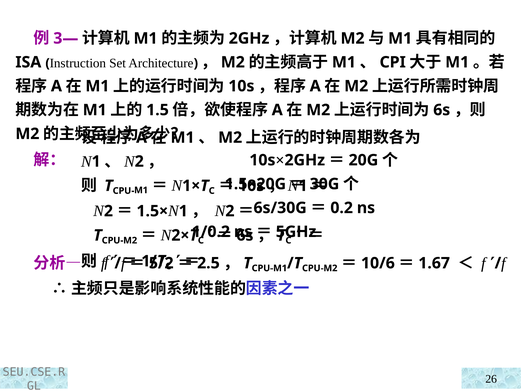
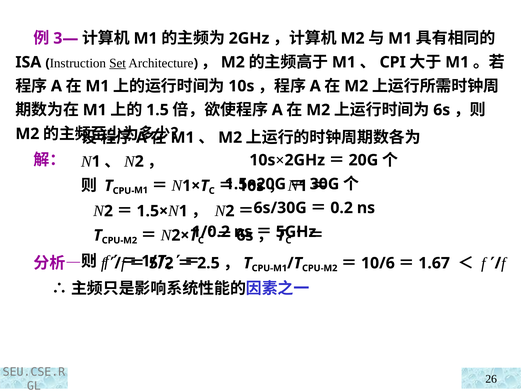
Set underline: none -> present (118, 63)
